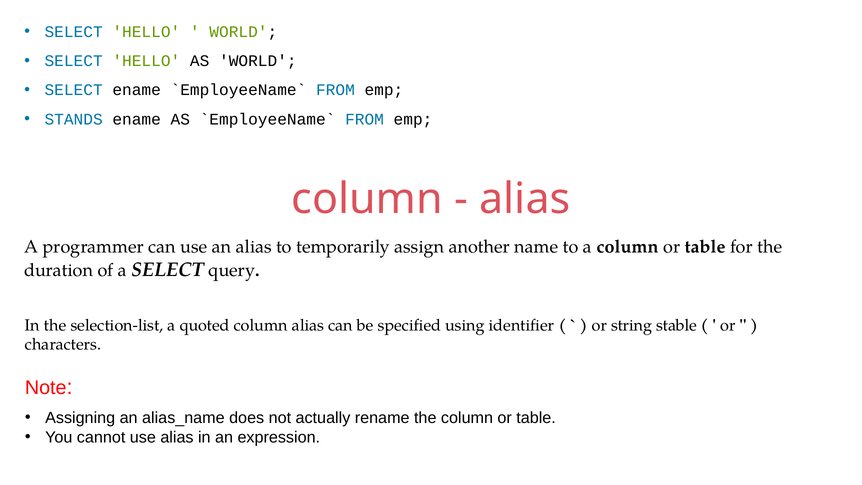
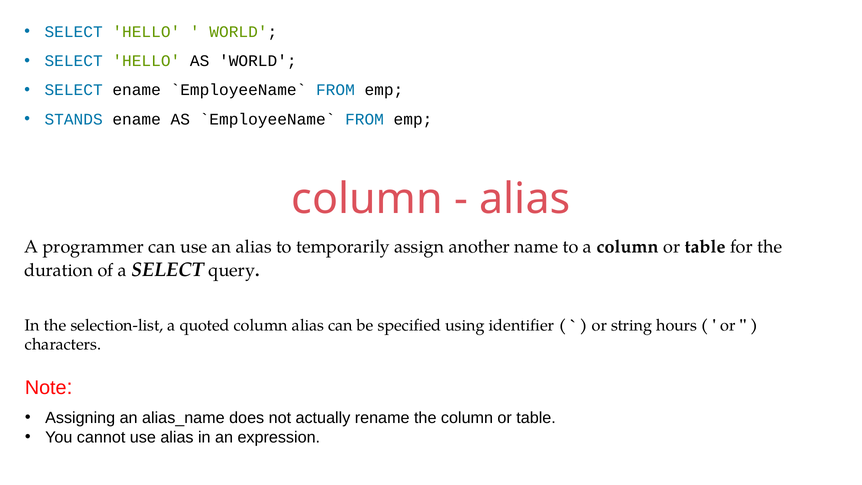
stable: stable -> hours (677, 325)
